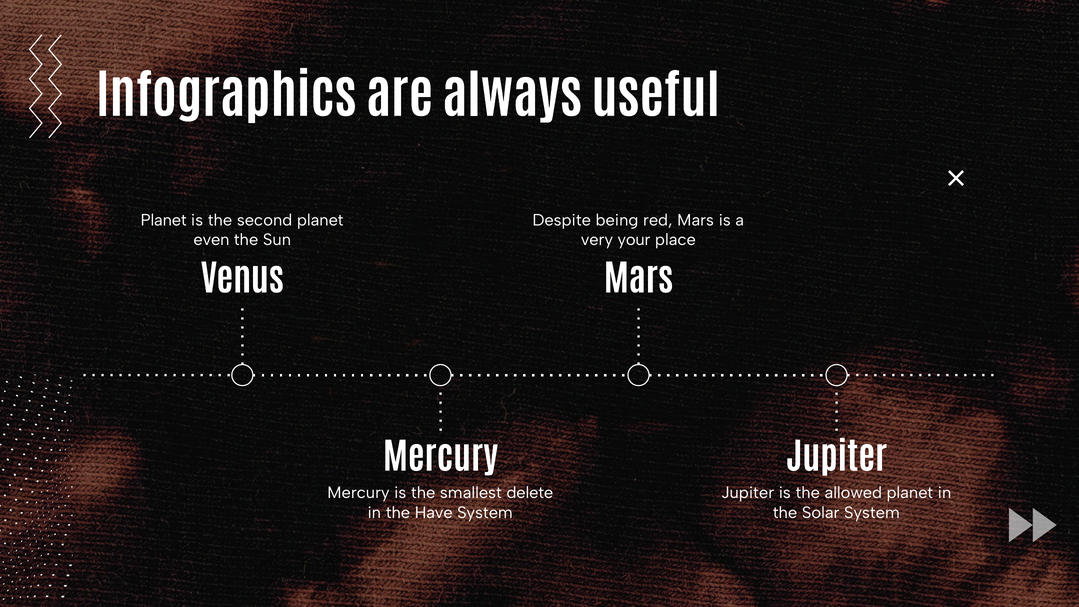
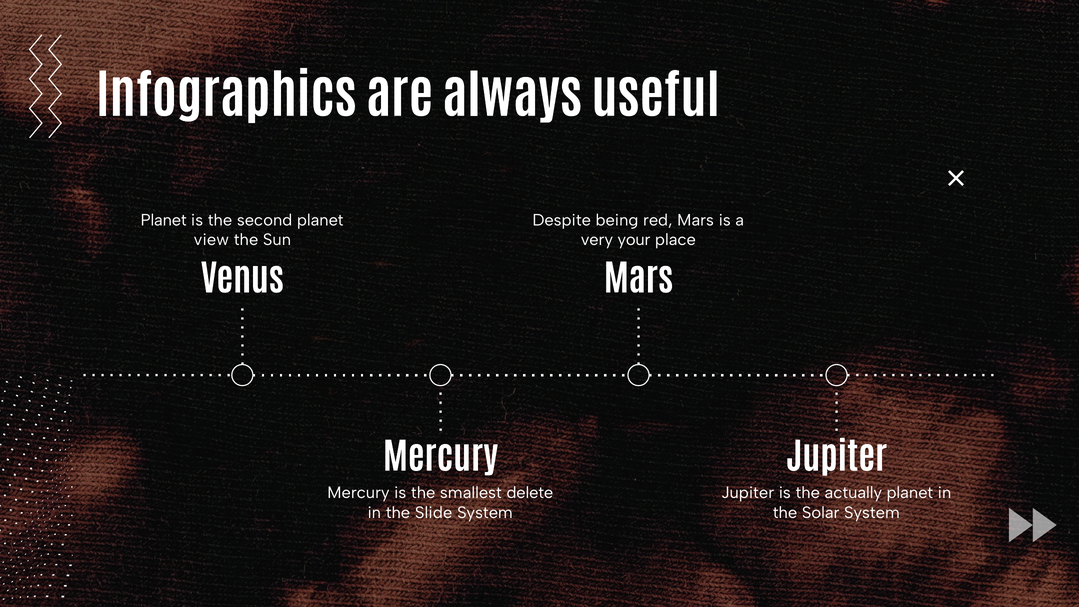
even: even -> view (211, 240)
allowed: allowed -> actually (853, 493)
Have: Have -> Slide (434, 513)
